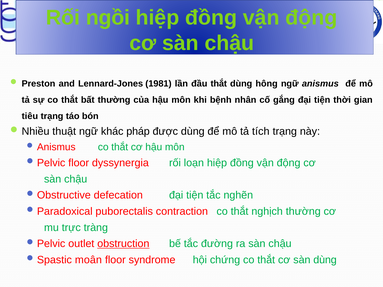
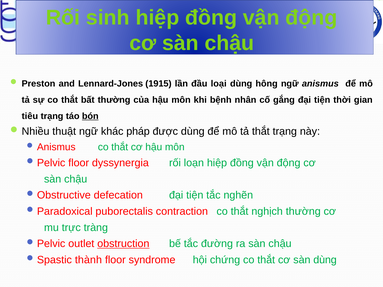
ngồi: ngồi -> sinh (108, 18)
1981: 1981 -> 1915 (158, 84)
đầu thắt: thắt -> loại (219, 84)
bón underline: none -> present (90, 116)
tả tích: tích -> thắt (261, 132)
moân: moân -> thành (88, 260)
